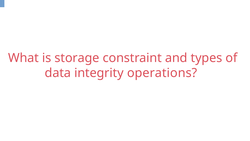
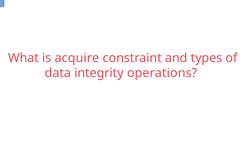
storage: storage -> acquire (77, 58)
